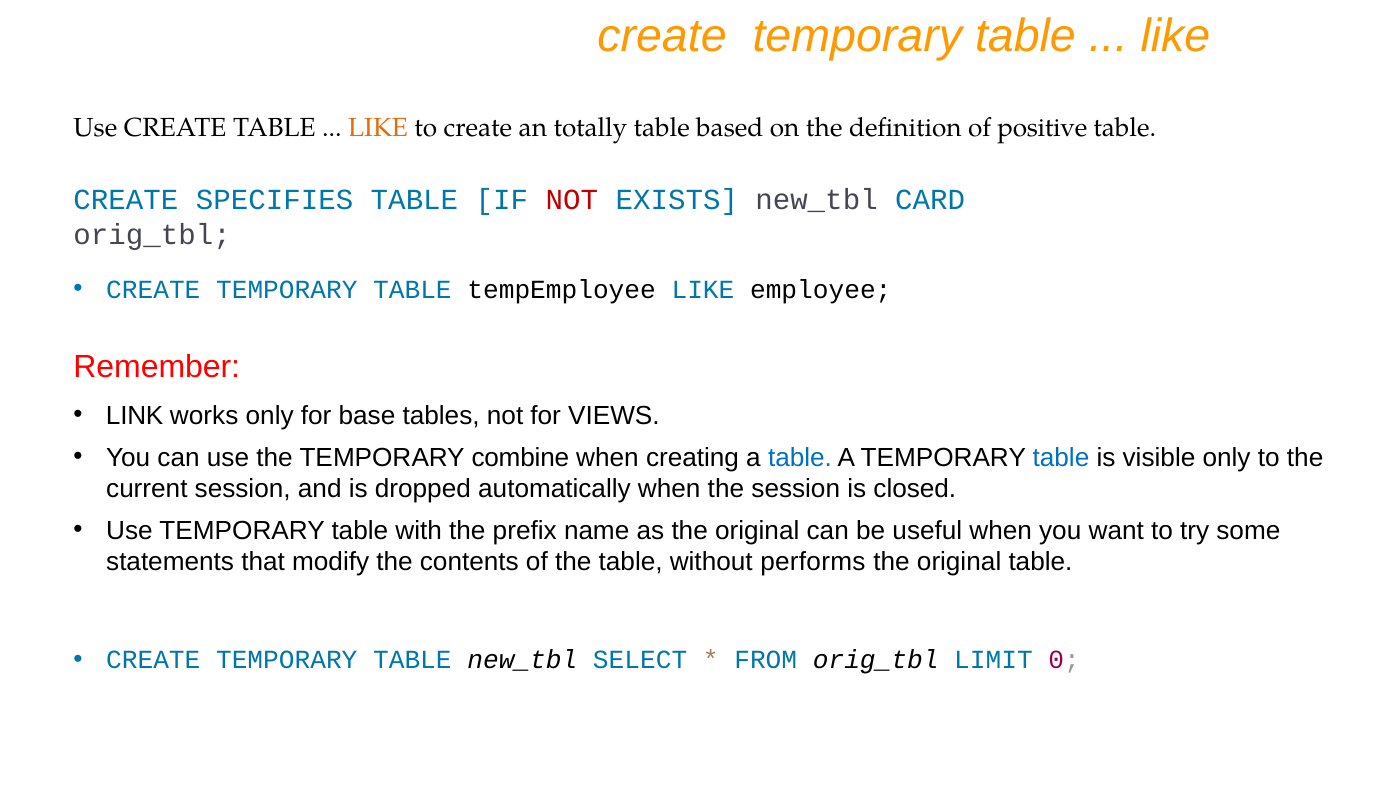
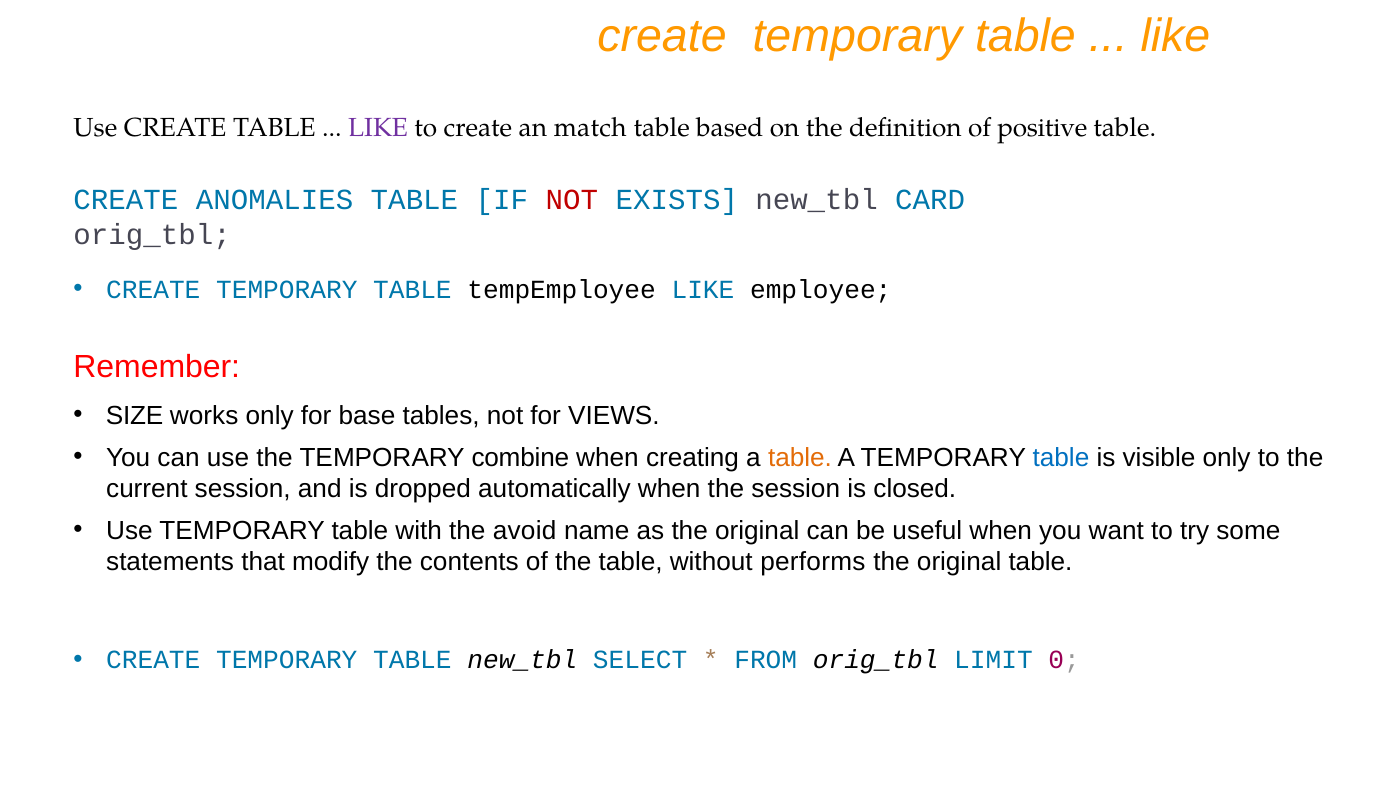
LIKE colour: orange -> purple (378, 128)
totally: totally -> match (590, 128)
SPECIFIES: SPECIFIES -> ANOMALIES (275, 200)
LINK: LINK -> SIZE (135, 416)
table colour: blue -> orange (800, 458)
prefix: prefix -> avoid (525, 531)
